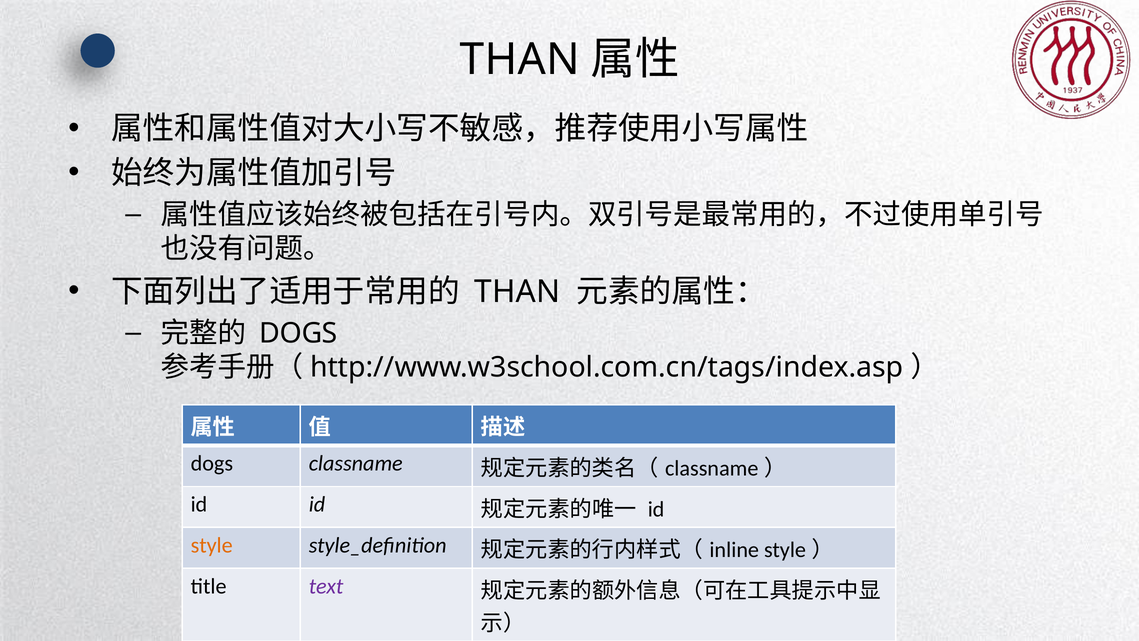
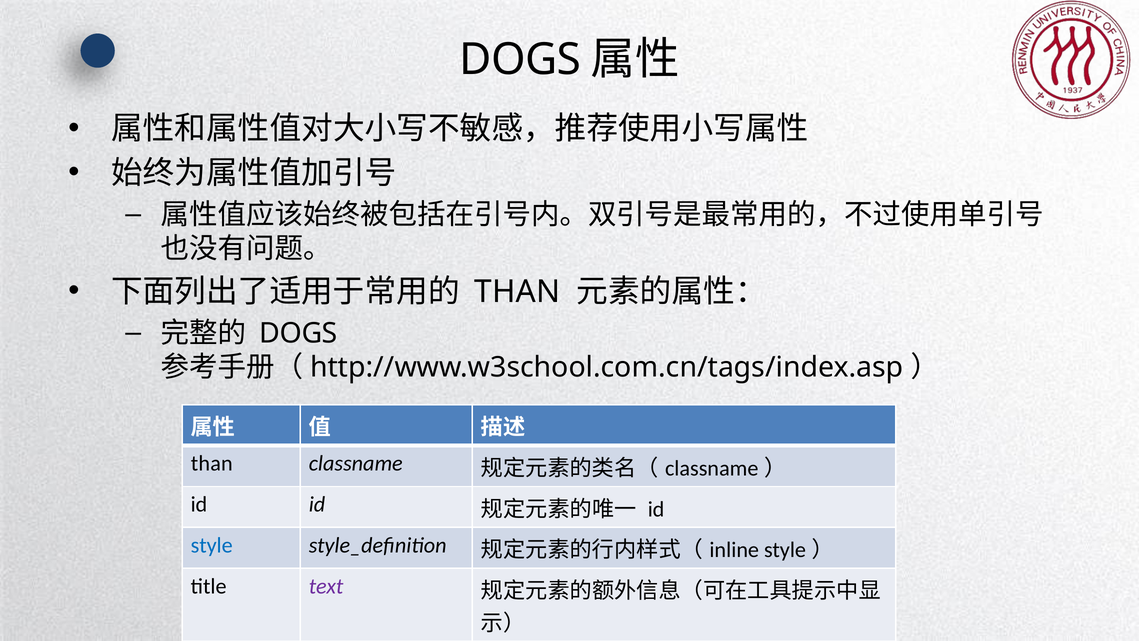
THAN: THAN -> DOGS (520, 60)
dogs: dogs -> than (212, 463)
style colour: orange -> blue (212, 545)
